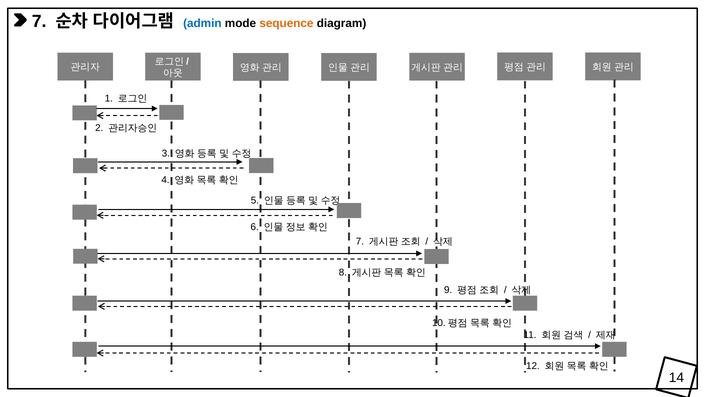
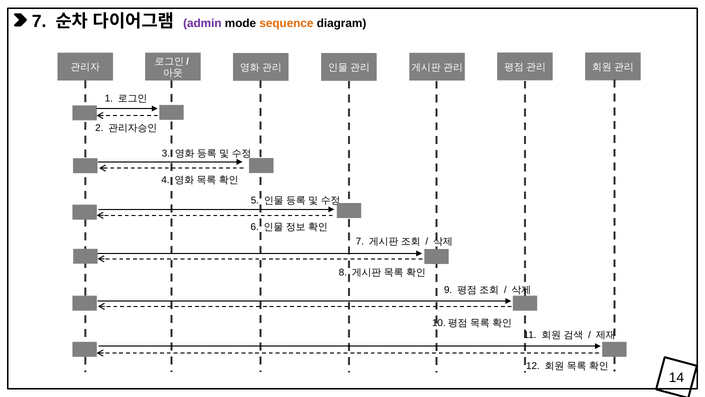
admin colour: blue -> purple (202, 23)
